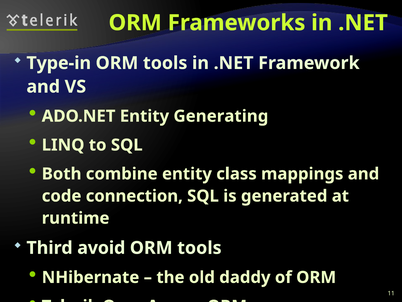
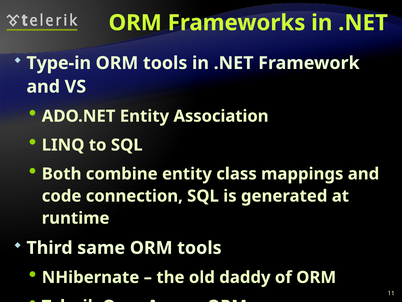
Generating: Generating -> Association (221, 116)
avoid: avoid -> same (101, 248)
